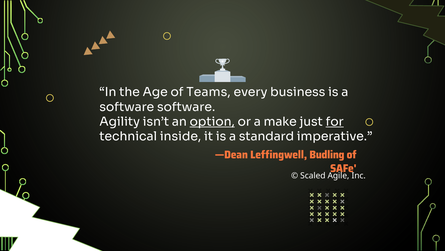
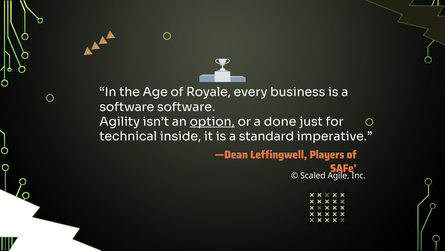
Teams: Teams -> Royale (209, 92)
make: make -> done (280, 121)
for underline: present -> none (335, 121)
Budling: Budling -> Players (327, 155)
